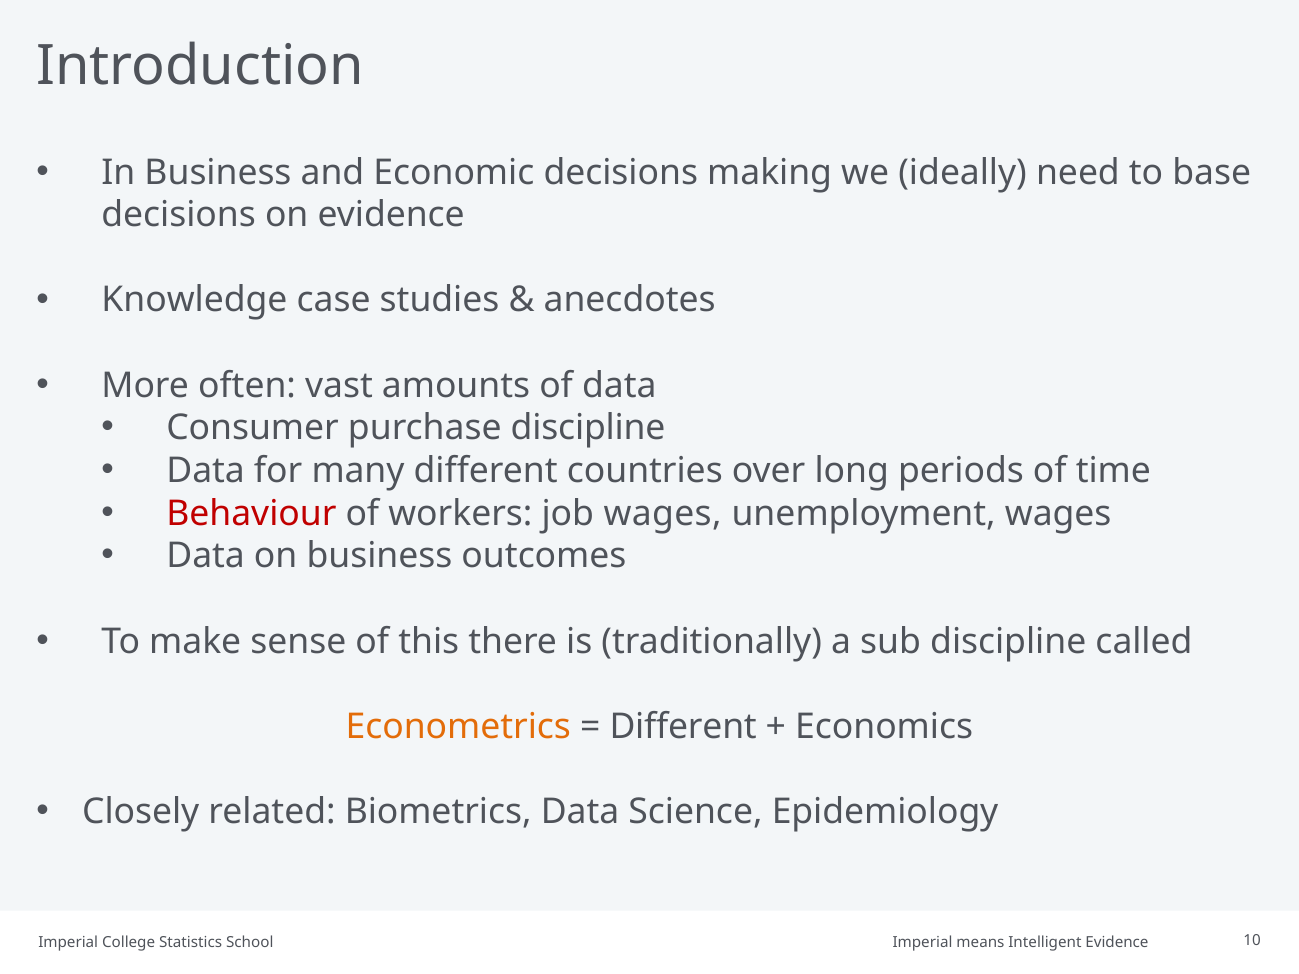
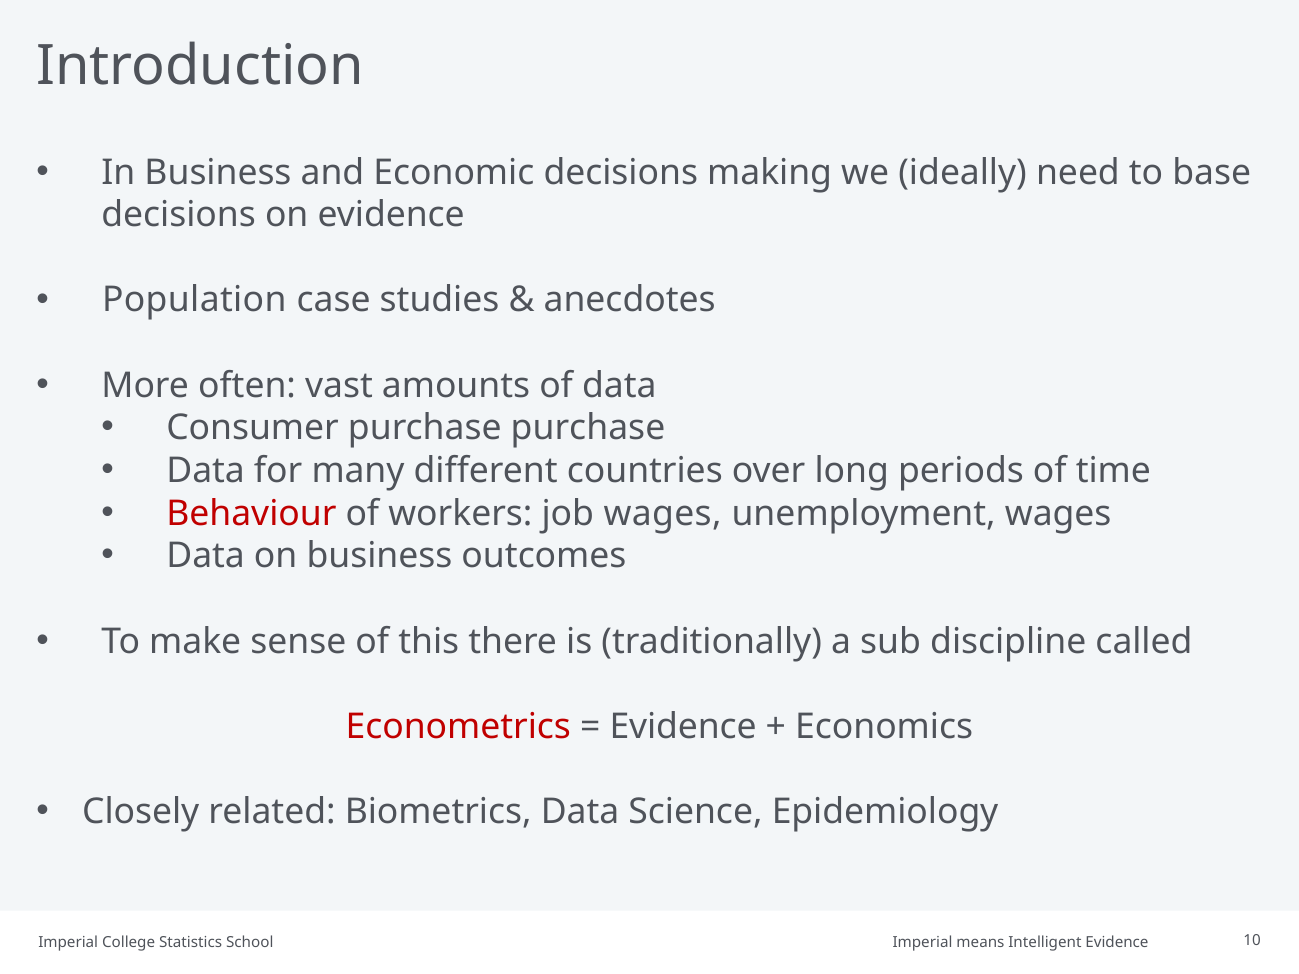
Knowledge: Knowledge -> Population (194, 300)
purchase discipline: discipline -> purchase (588, 428)
Econometrics colour: orange -> red (458, 727)
Different: Different -> Evidence (683, 727)
